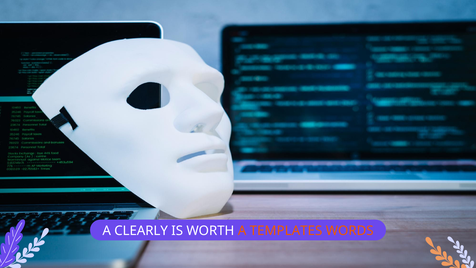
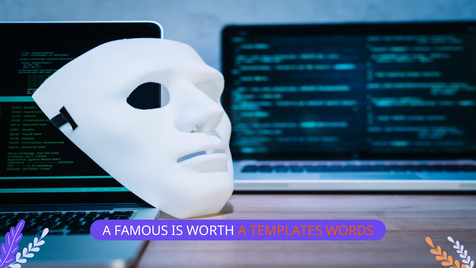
CLEARLY: CLEARLY -> FAMOUS (141, 231)
